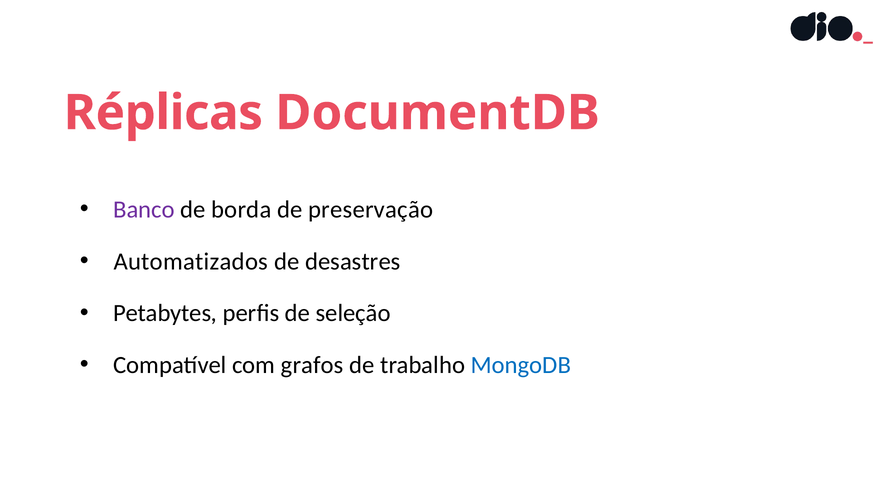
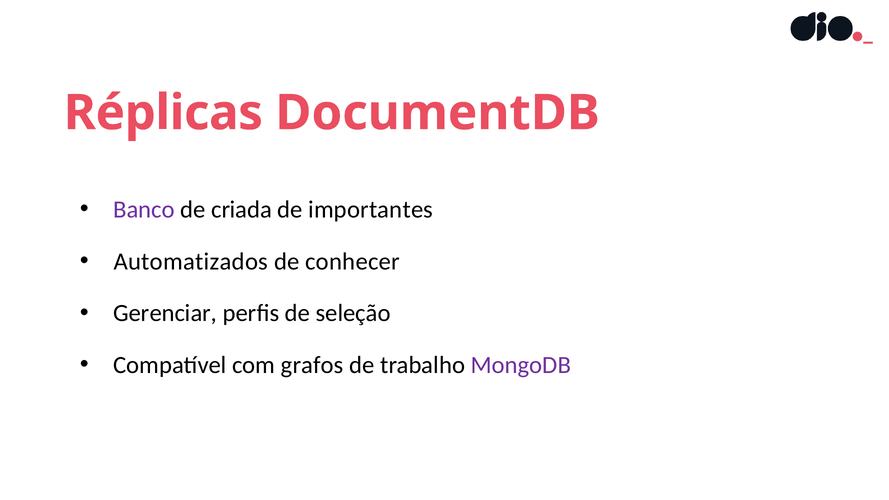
borda: borda -> criada (242, 210)
preservação: preservação -> importantes (371, 210)
desastres: desastres -> conhecer (353, 262)
Petabytes: Petabytes -> Gerenciar (165, 313)
MongoDB colour: blue -> purple (521, 365)
